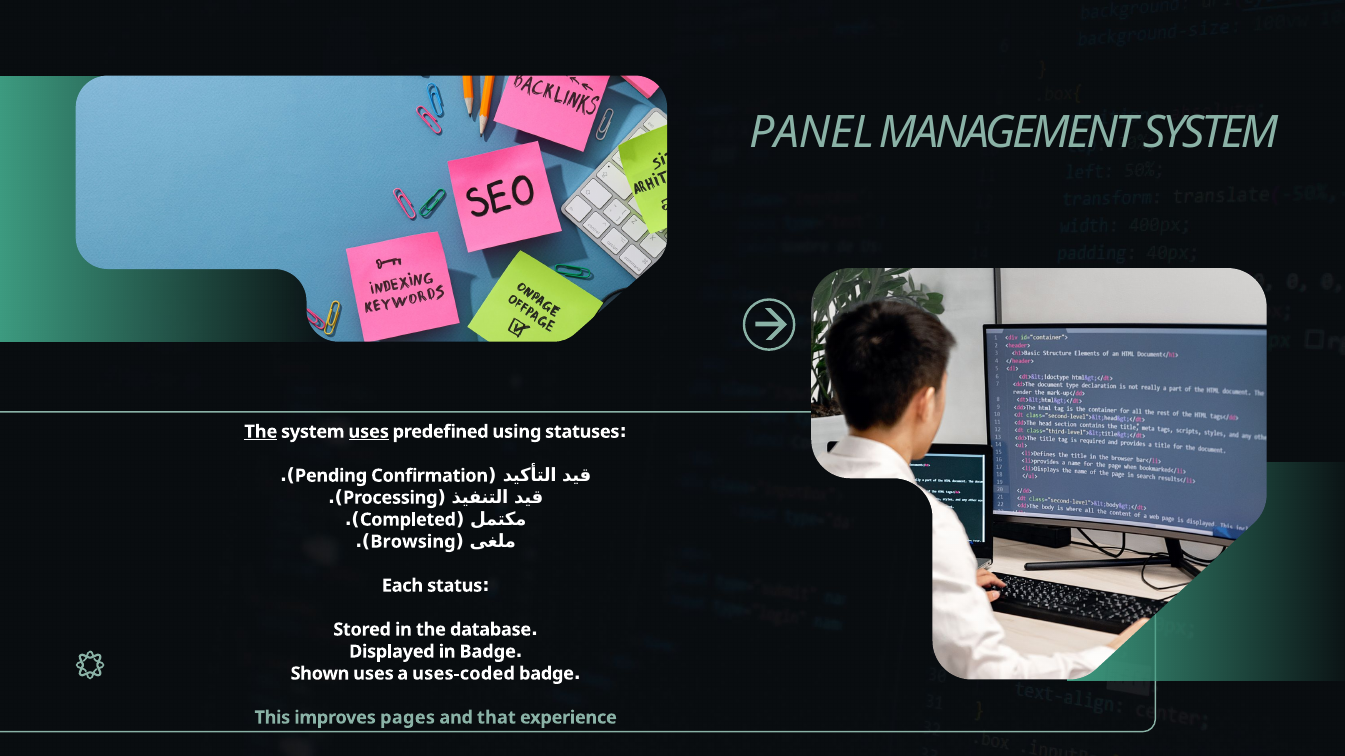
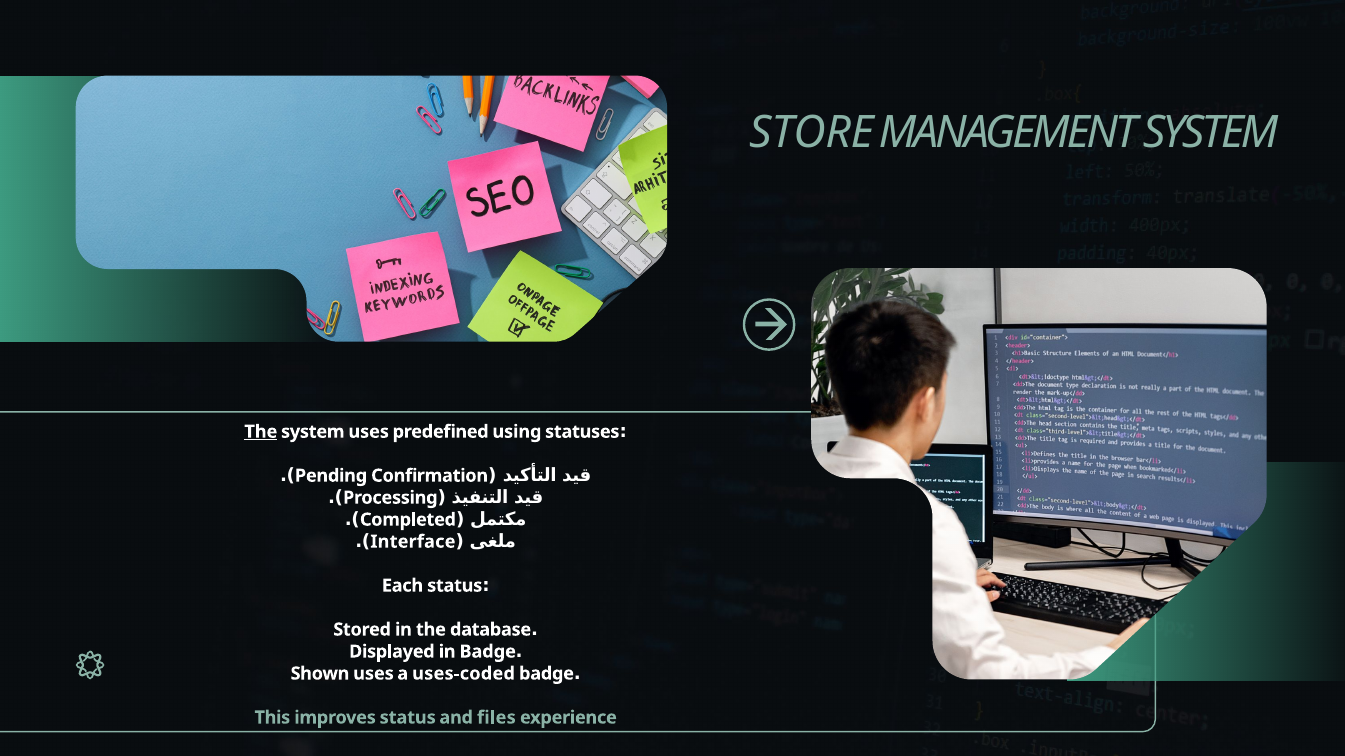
PANEL: PANEL -> STORE (811, 133)
uses underline: present -> none (369, 432)
Browsing: Browsing -> Interface (413, 542)
improves pages: pages -> status (408, 718)
that: that -> files (496, 718)
